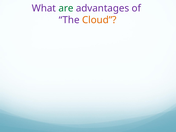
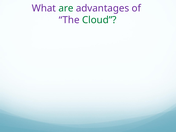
Cloud colour: orange -> green (99, 20)
